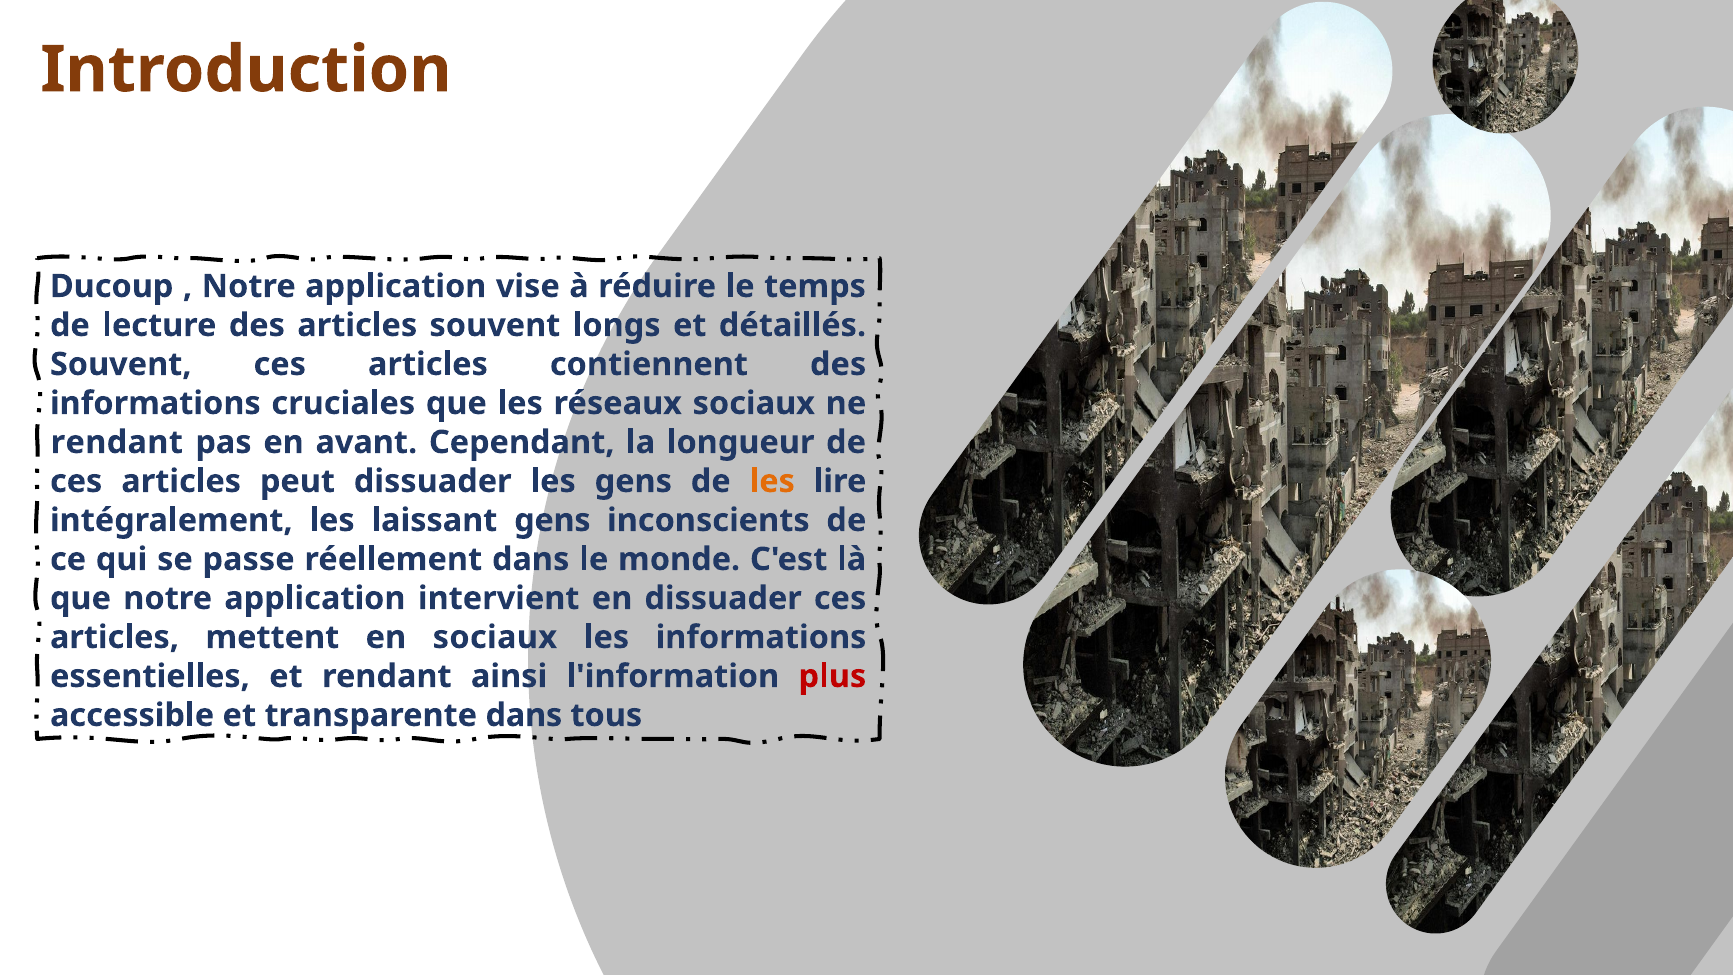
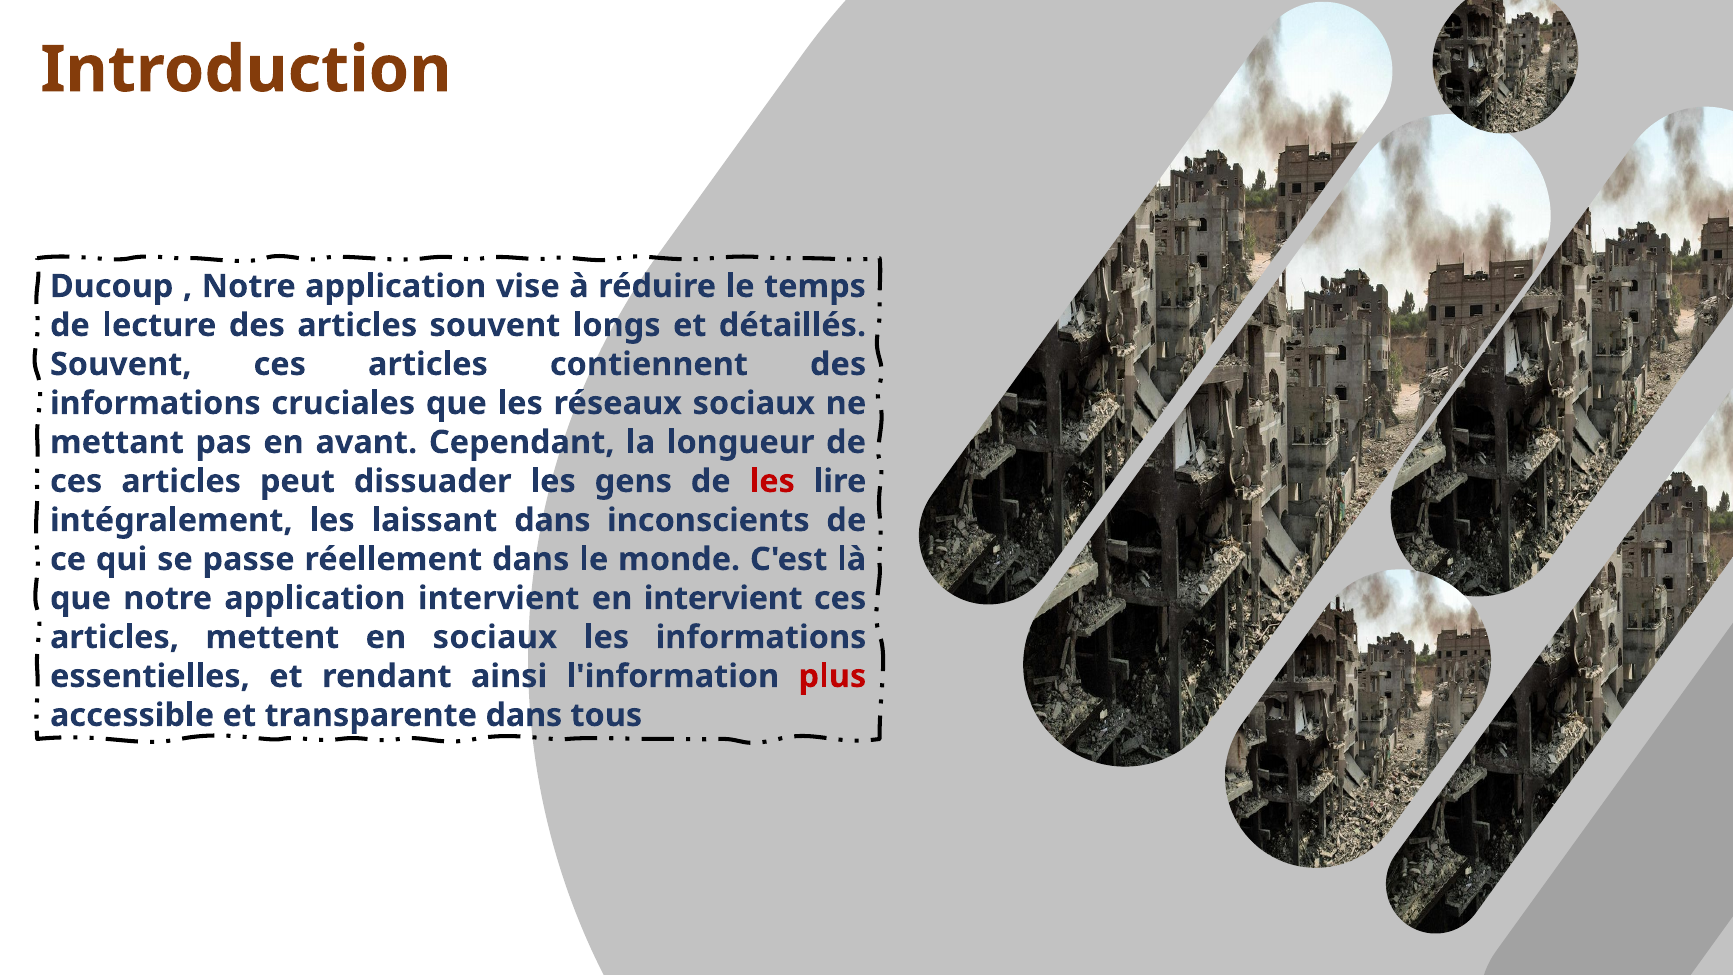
rendant: rendant -> mettant (117, 442)
les colour: orange -> red (772, 481)
laissant gens: gens -> dans (552, 520)
en dissuader: dissuader -> intervient (723, 598)
